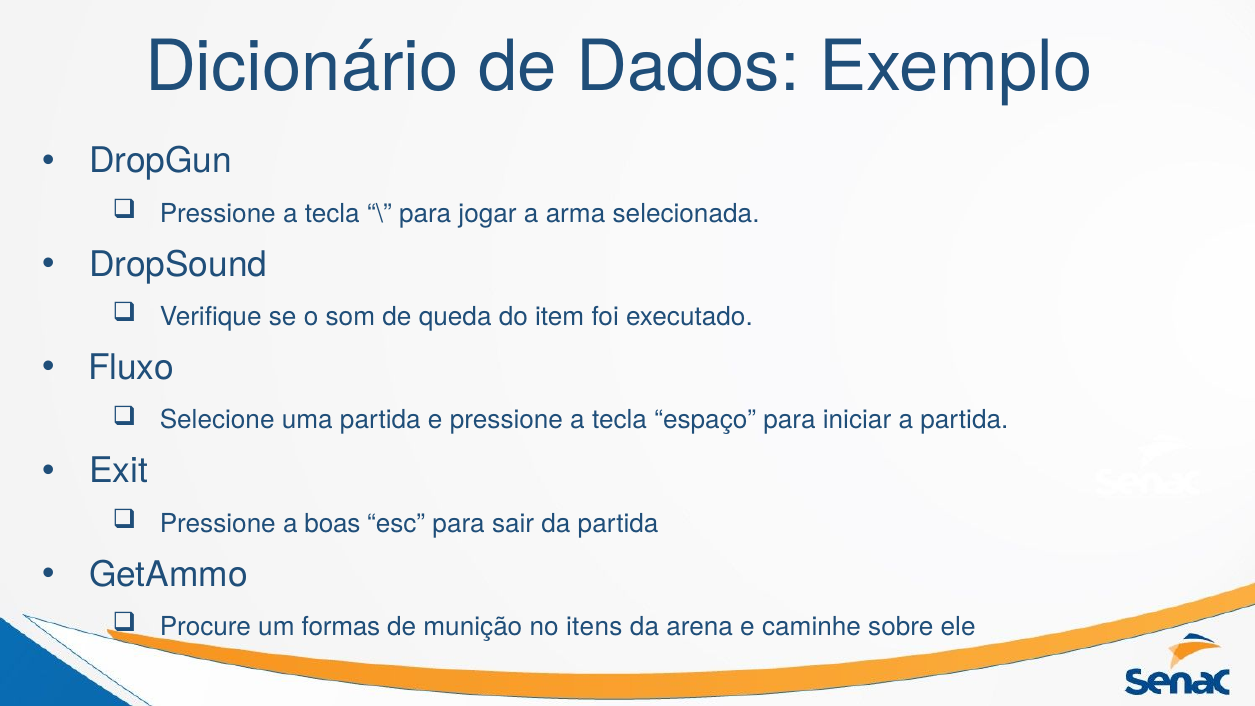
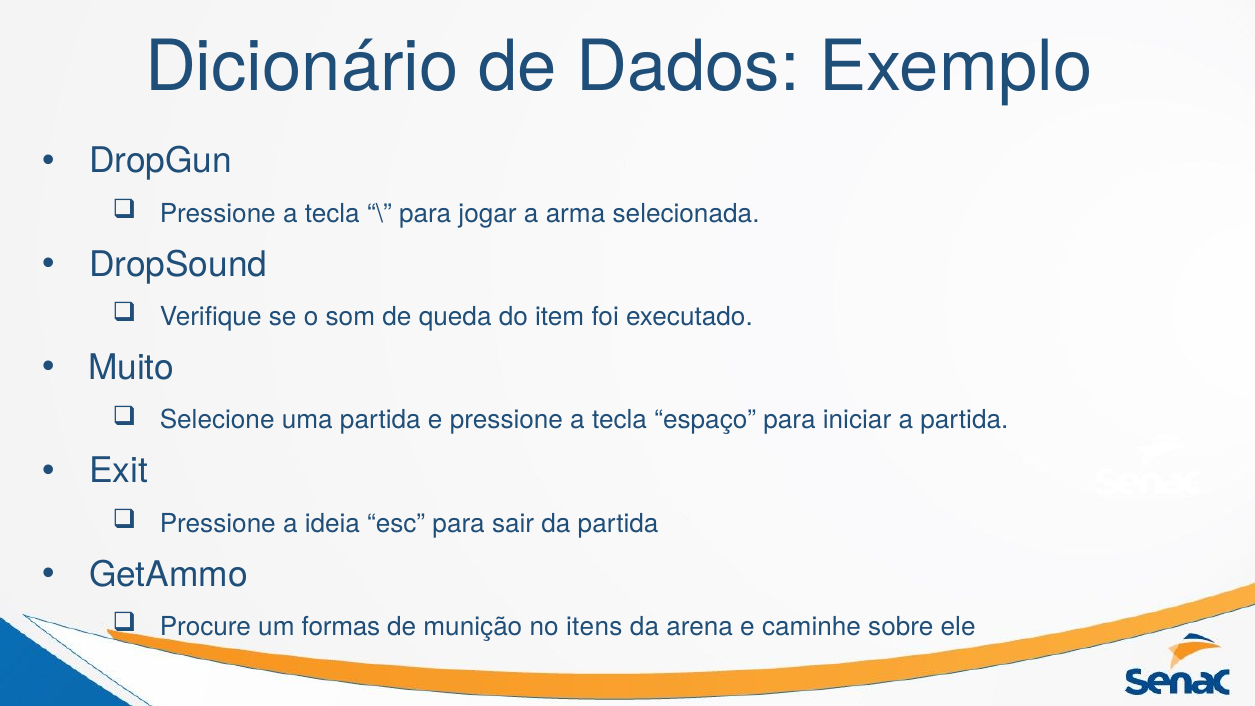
Fluxo: Fluxo -> Muito (131, 368)
boas: boas -> ideia (332, 524)
